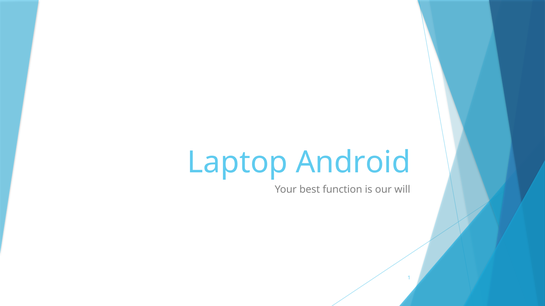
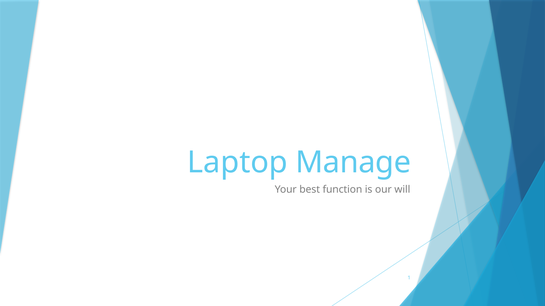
Android: Android -> Manage (353, 163)
